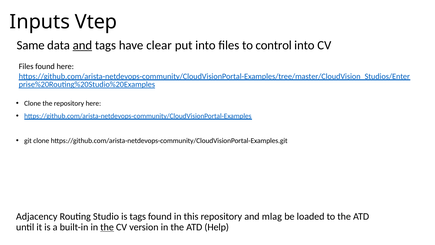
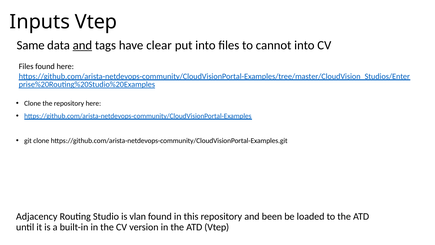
control: control -> cannot (274, 45)
is tags: tags -> vlan (138, 216)
mlag: mlag -> been (272, 216)
the underline: present -> none (107, 227)
ATD Help: Help -> Vtep (217, 227)
